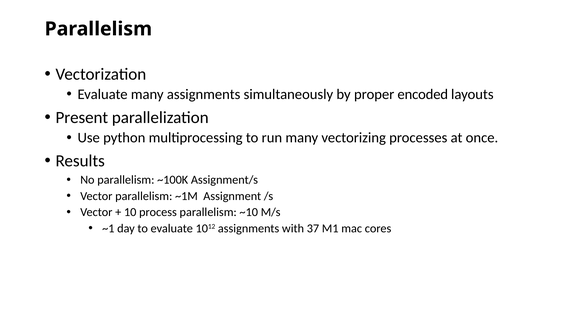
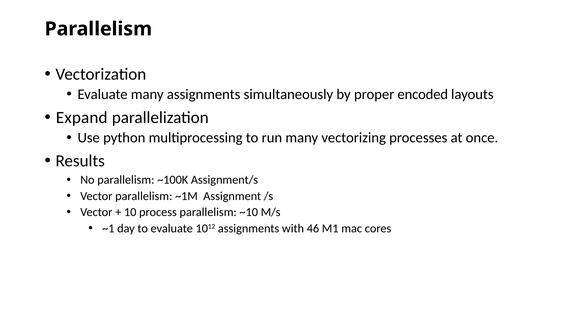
Present: Present -> Expand (82, 118)
37: 37 -> 46 (313, 228)
